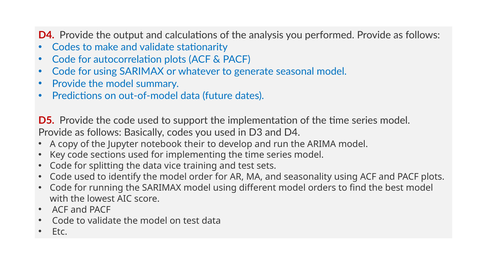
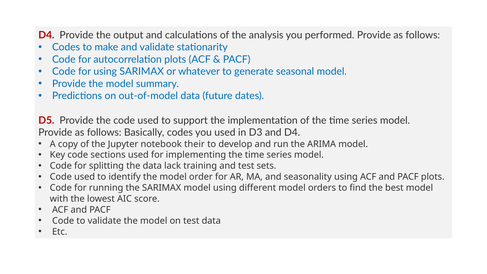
vice: vice -> lack (173, 166)
